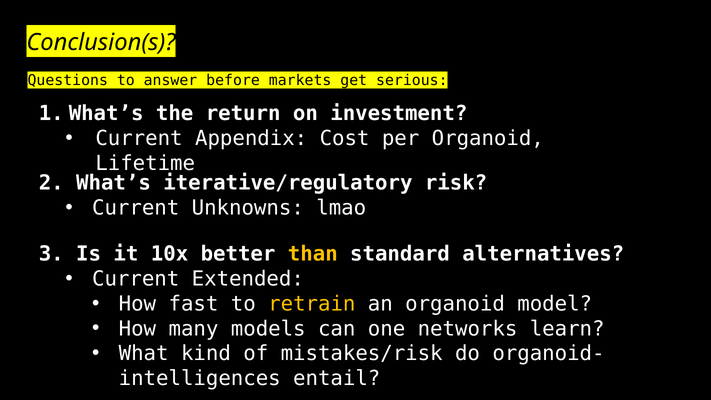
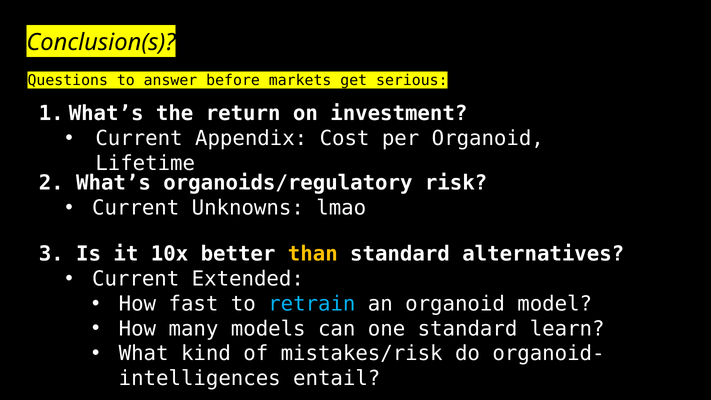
iterative/regulatory: iterative/regulatory -> organoids/regulatory (288, 183)
retrain colour: yellow -> light blue (312, 304)
one networks: networks -> standard (468, 329)
